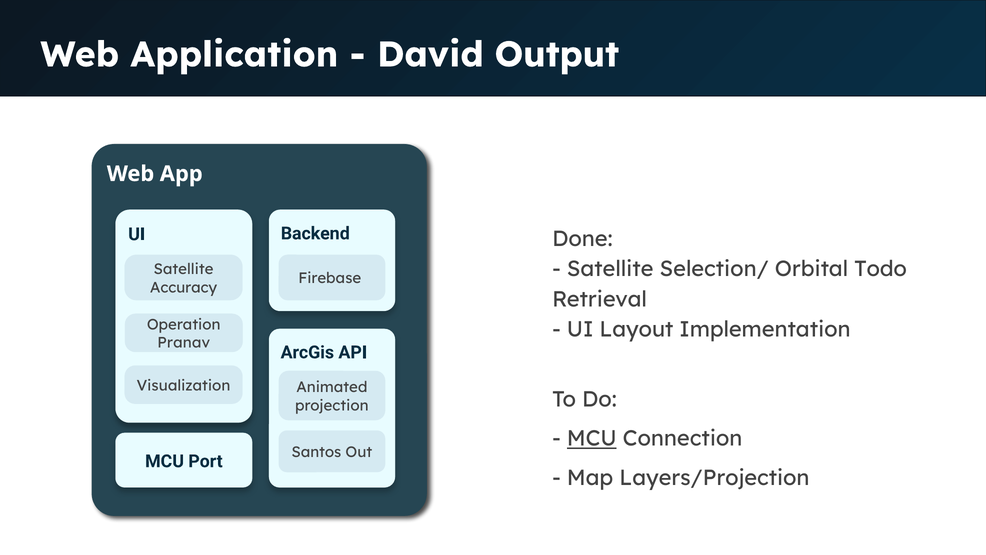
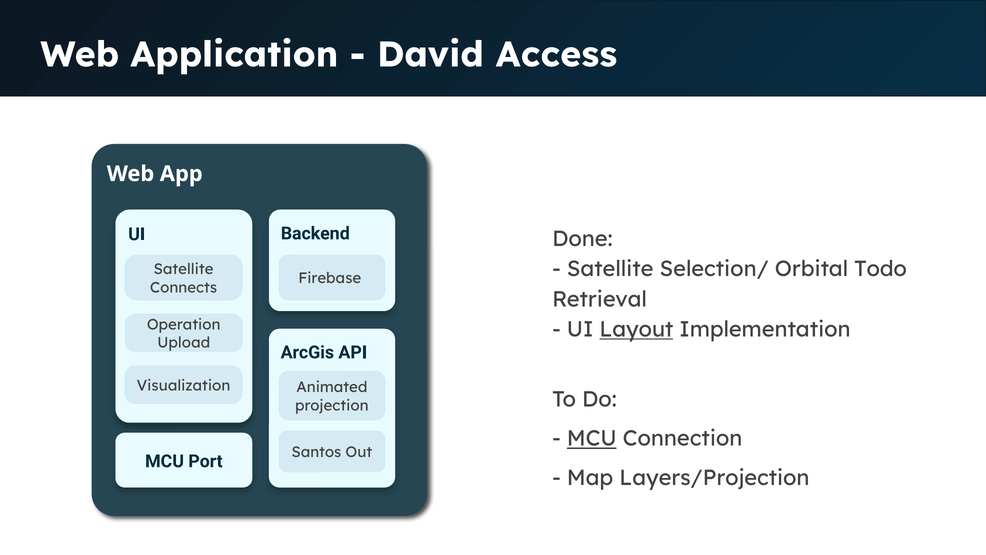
Output: Output -> Access (556, 55)
Accuracy: Accuracy -> Connects (184, 287)
Layout underline: none -> present (636, 329)
Pranav: Pranav -> Upload (184, 343)
